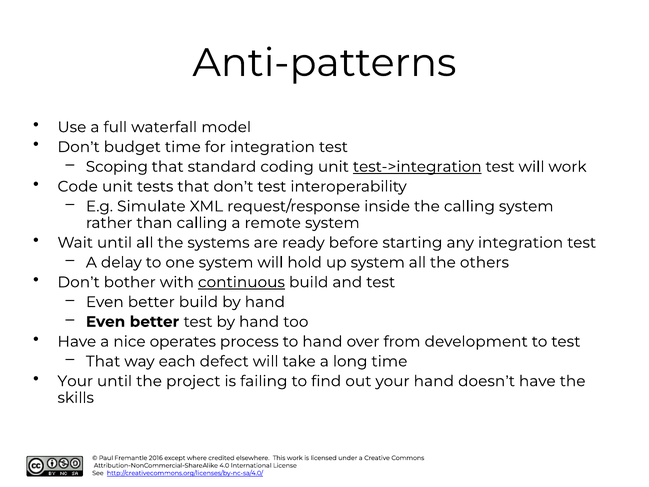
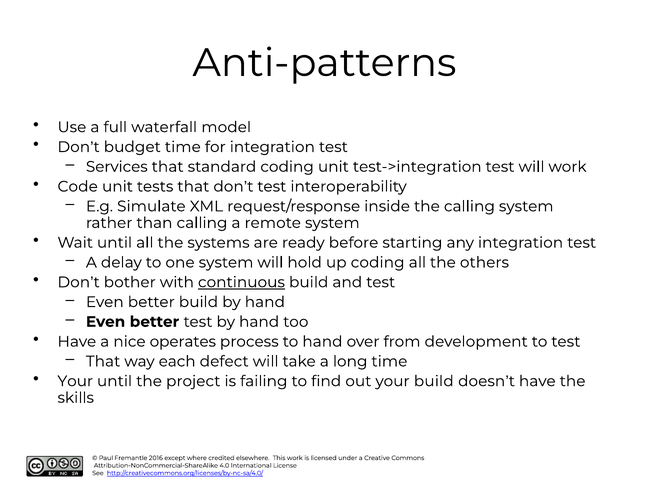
Scoping: Scoping -> Services (117, 167)
test->integration underline: present -> none (417, 167)
up system: system -> coding (378, 262)
your hand: hand -> build (434, 381)
